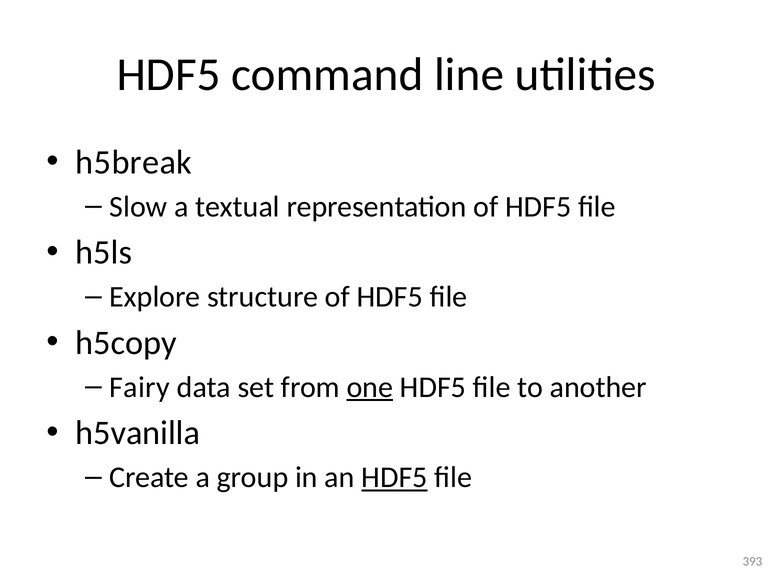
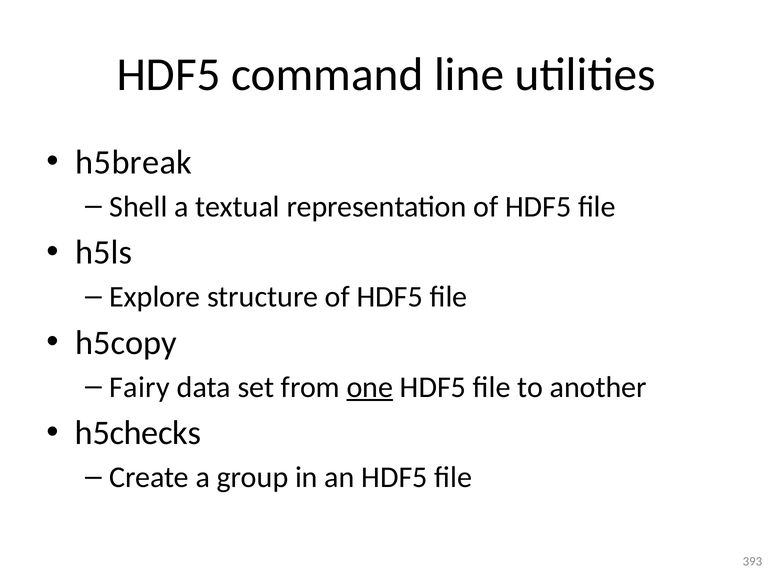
Slow: Slow -> Shell (138, 207)
h5vanilla: h5vanilla -> h5checks (138, 433)
HDF5 underline: present -> none (394, 477)
